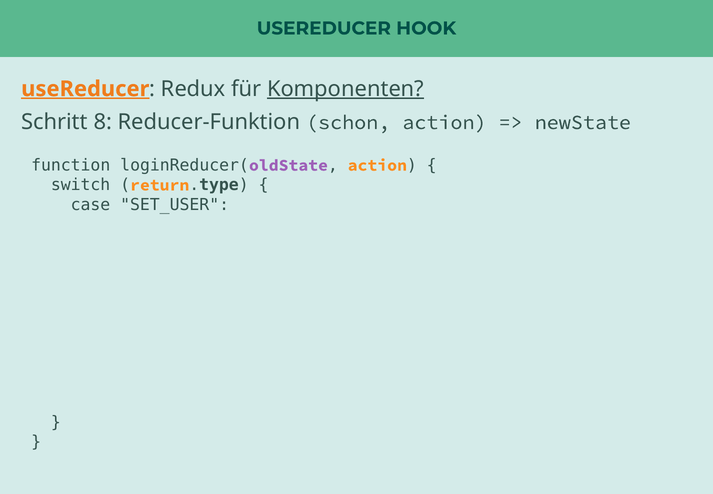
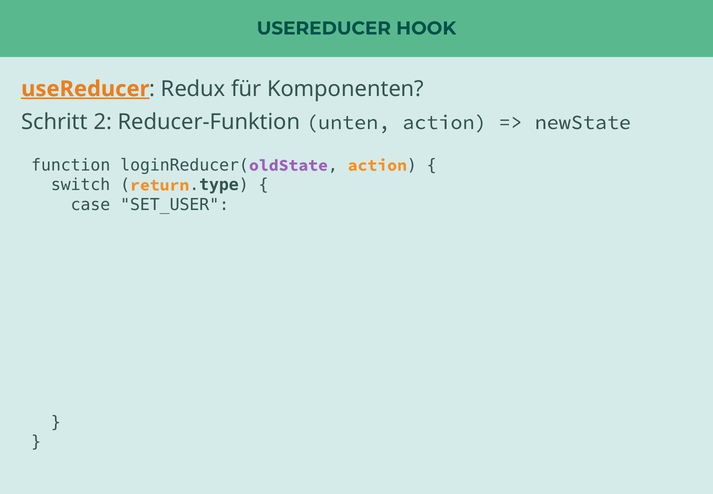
Komponenten underline: present -> none (346, 89)
8: 8 -> 2 (103, 122)
schon: schon -> unten (348, 122)
